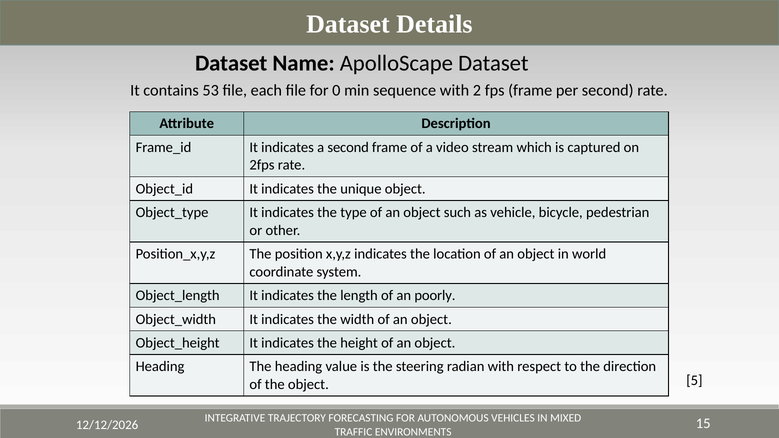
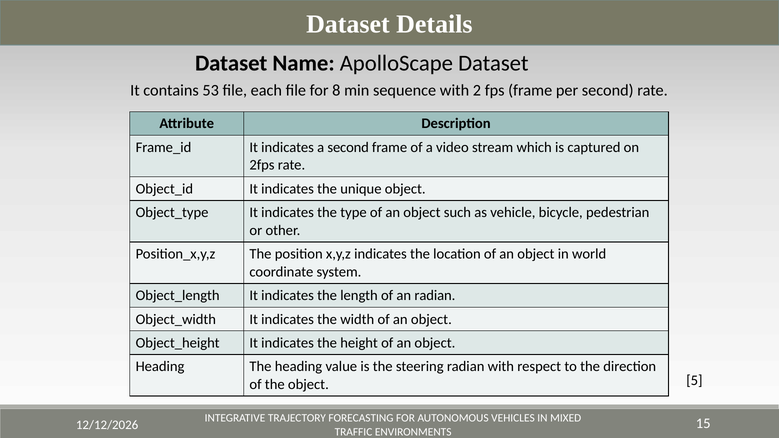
0: 0 -> 8 (336, 90)
an poorly: poorly -> radian (435, 296)
